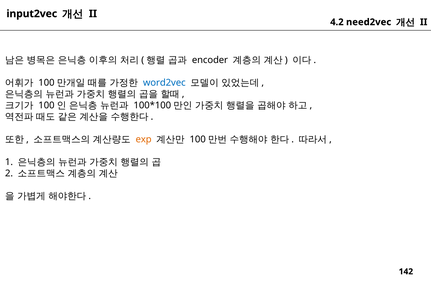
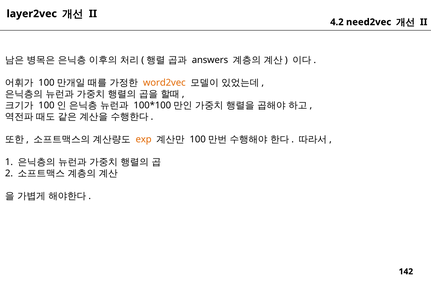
input2vec: input2vec -> layer2vec (32, 14)
encoder: encoder -> answers (210, 60)
word2vec colour: blue -> orange (164, 83)
